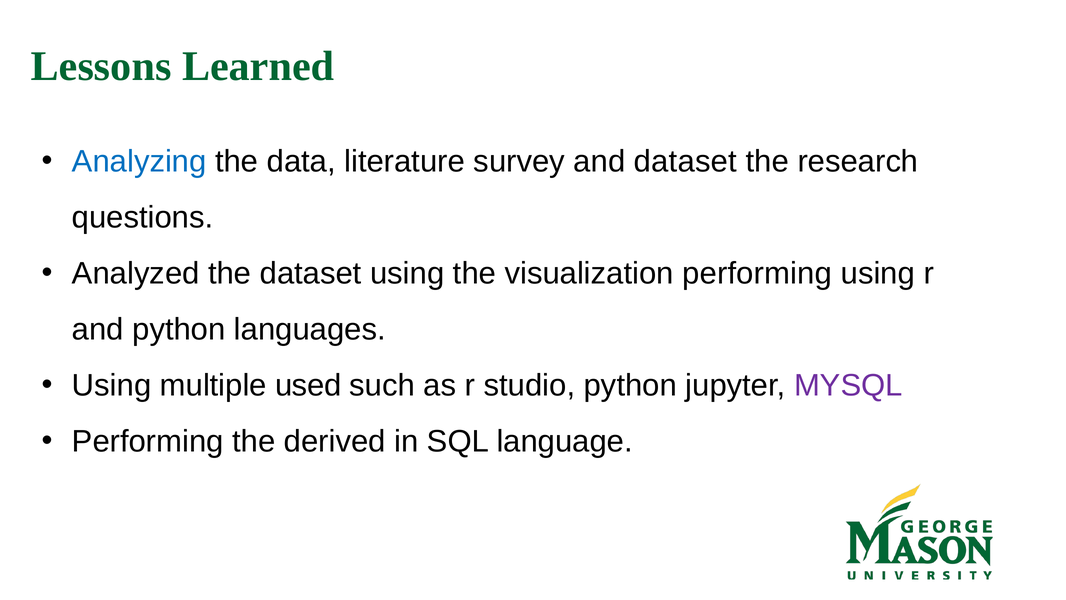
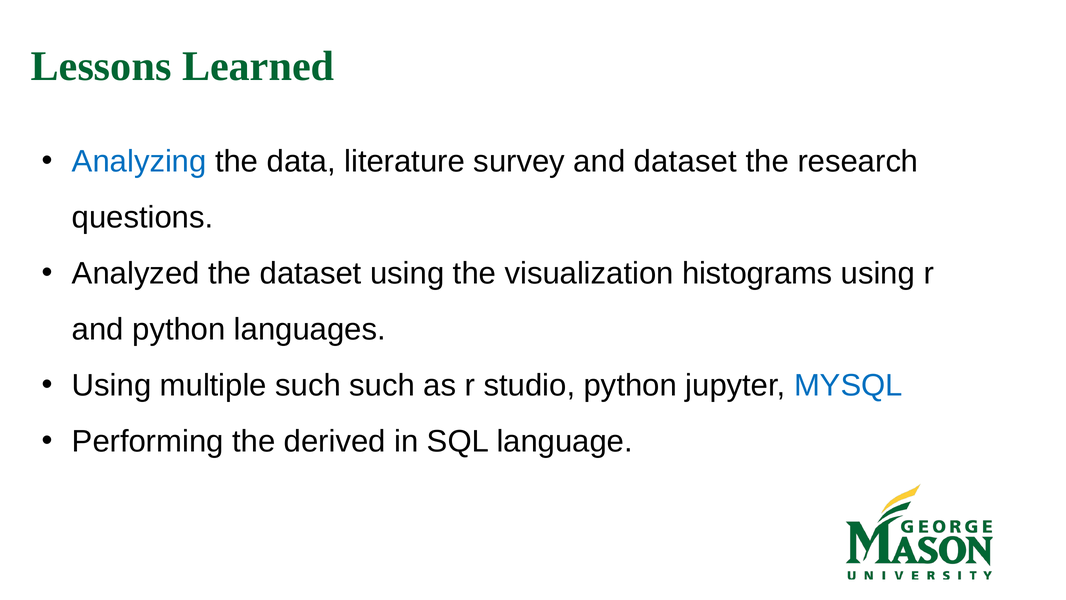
visualization performing: performing -> histograms (757, 273)
multiple used: used -> such (308, 385)
MYSQL colour: purple -> blue (848, 385)
